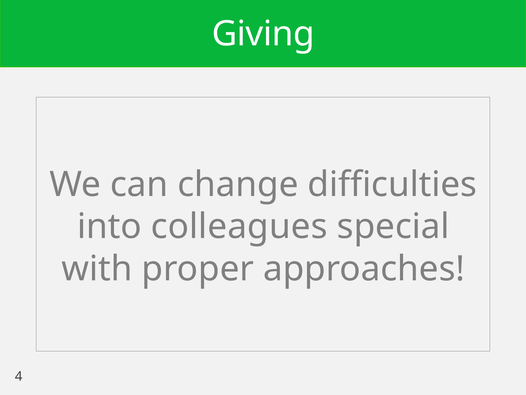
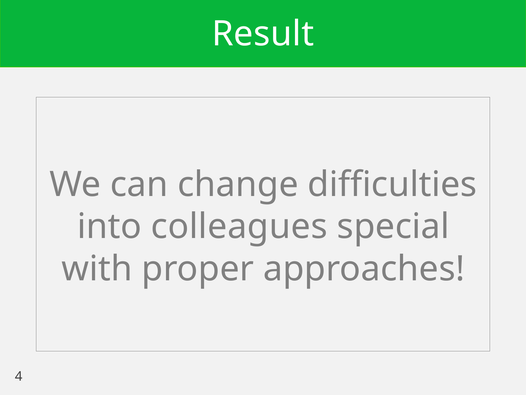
Giving: Giving -> Result (263, 34)
